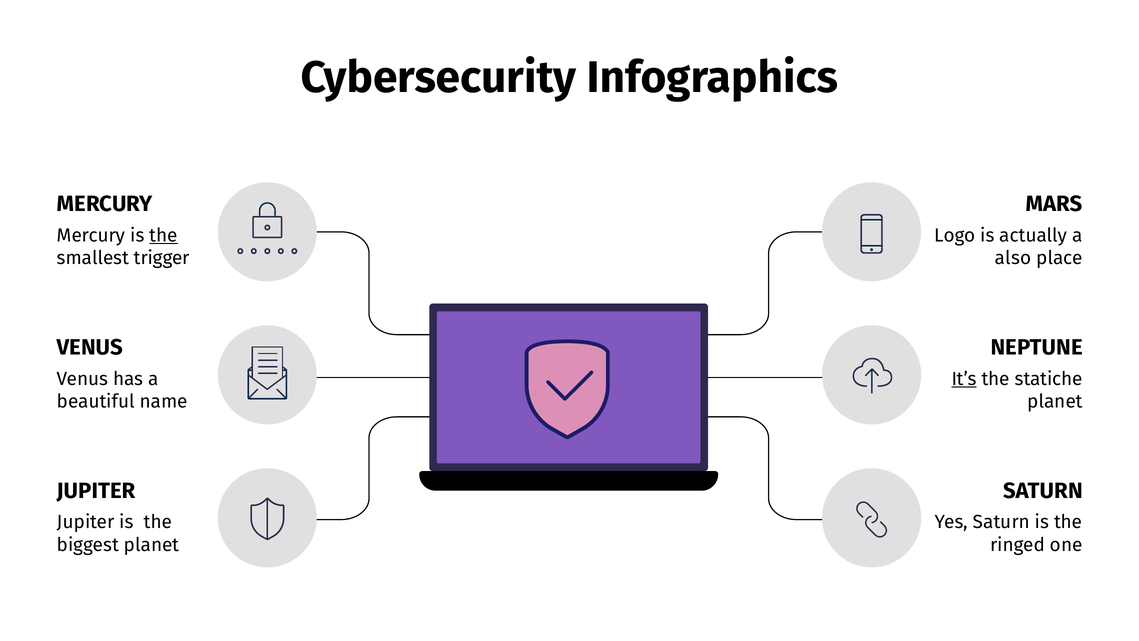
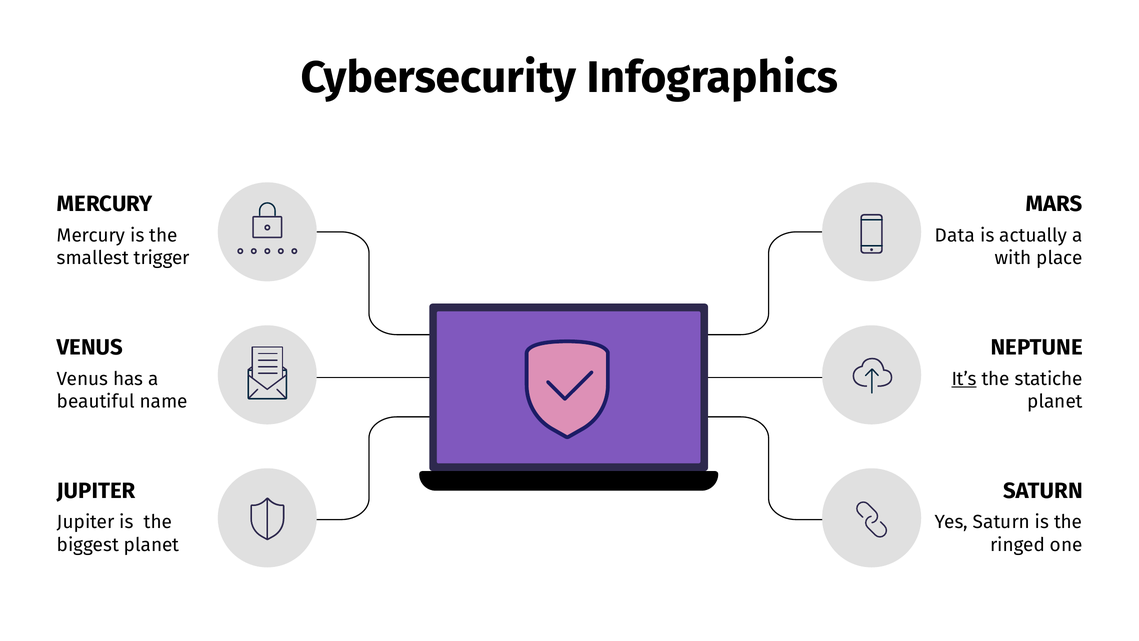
the underline: present -> none (164, 235)
Logo: Logo -> Data (955, 235)
also: also -> with (1013, 258)
